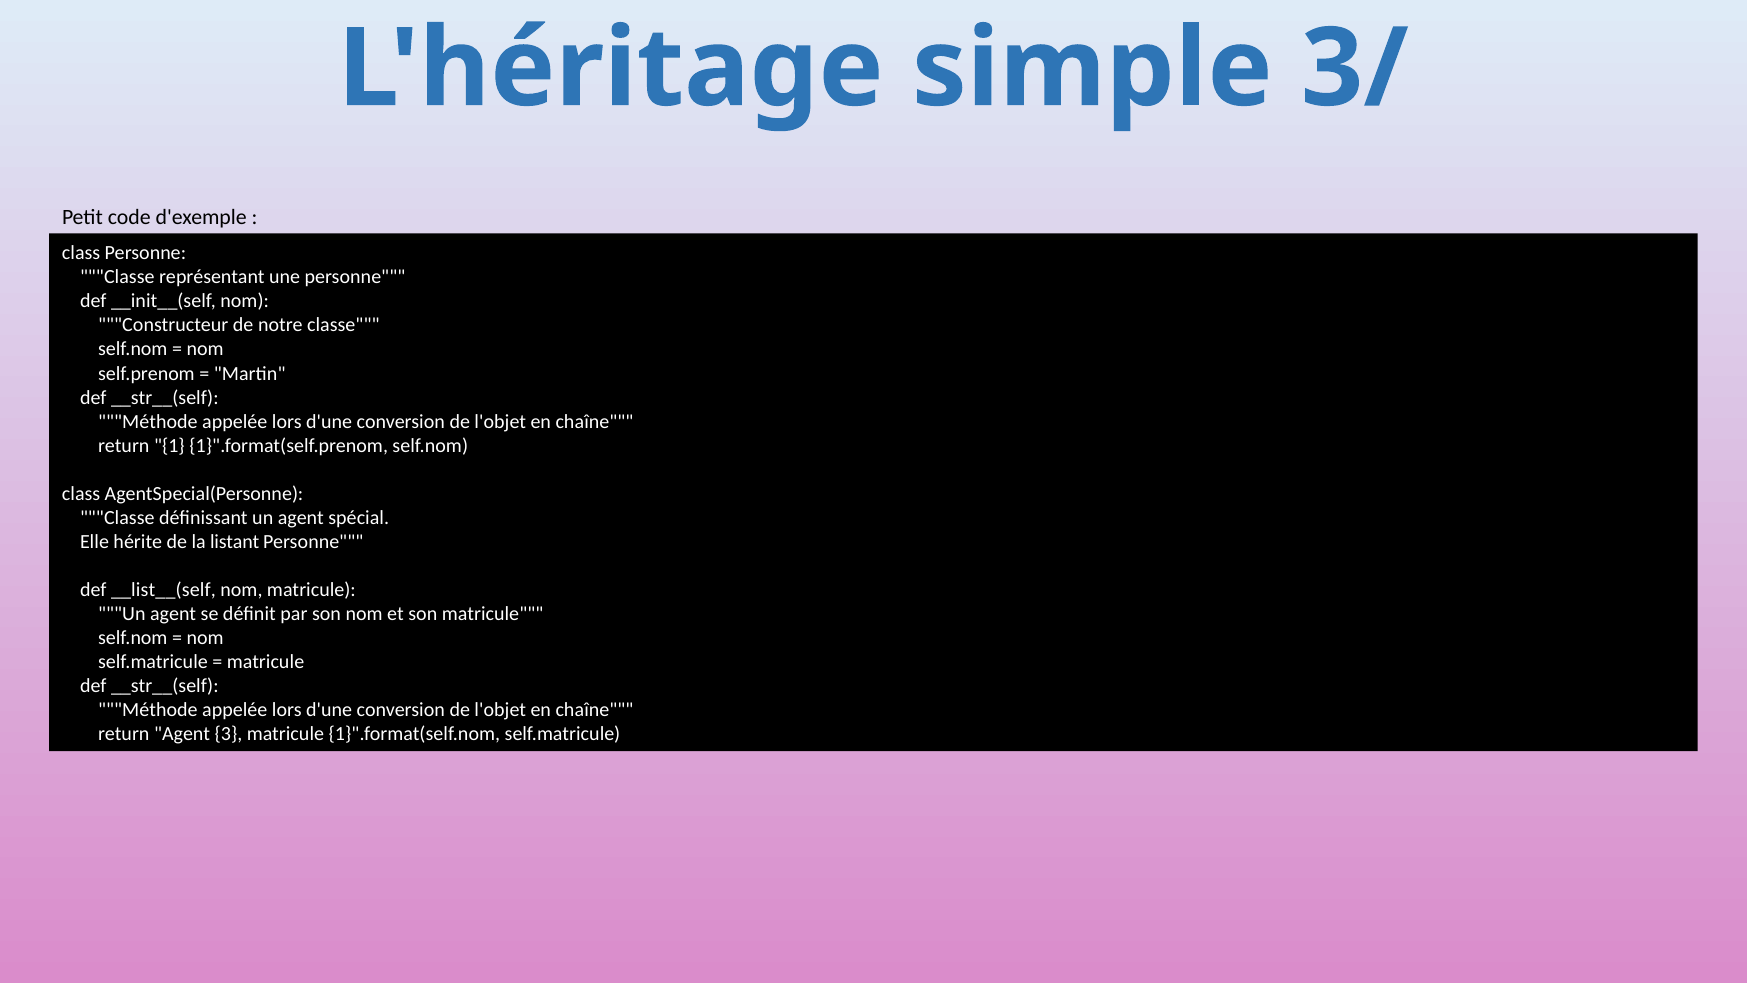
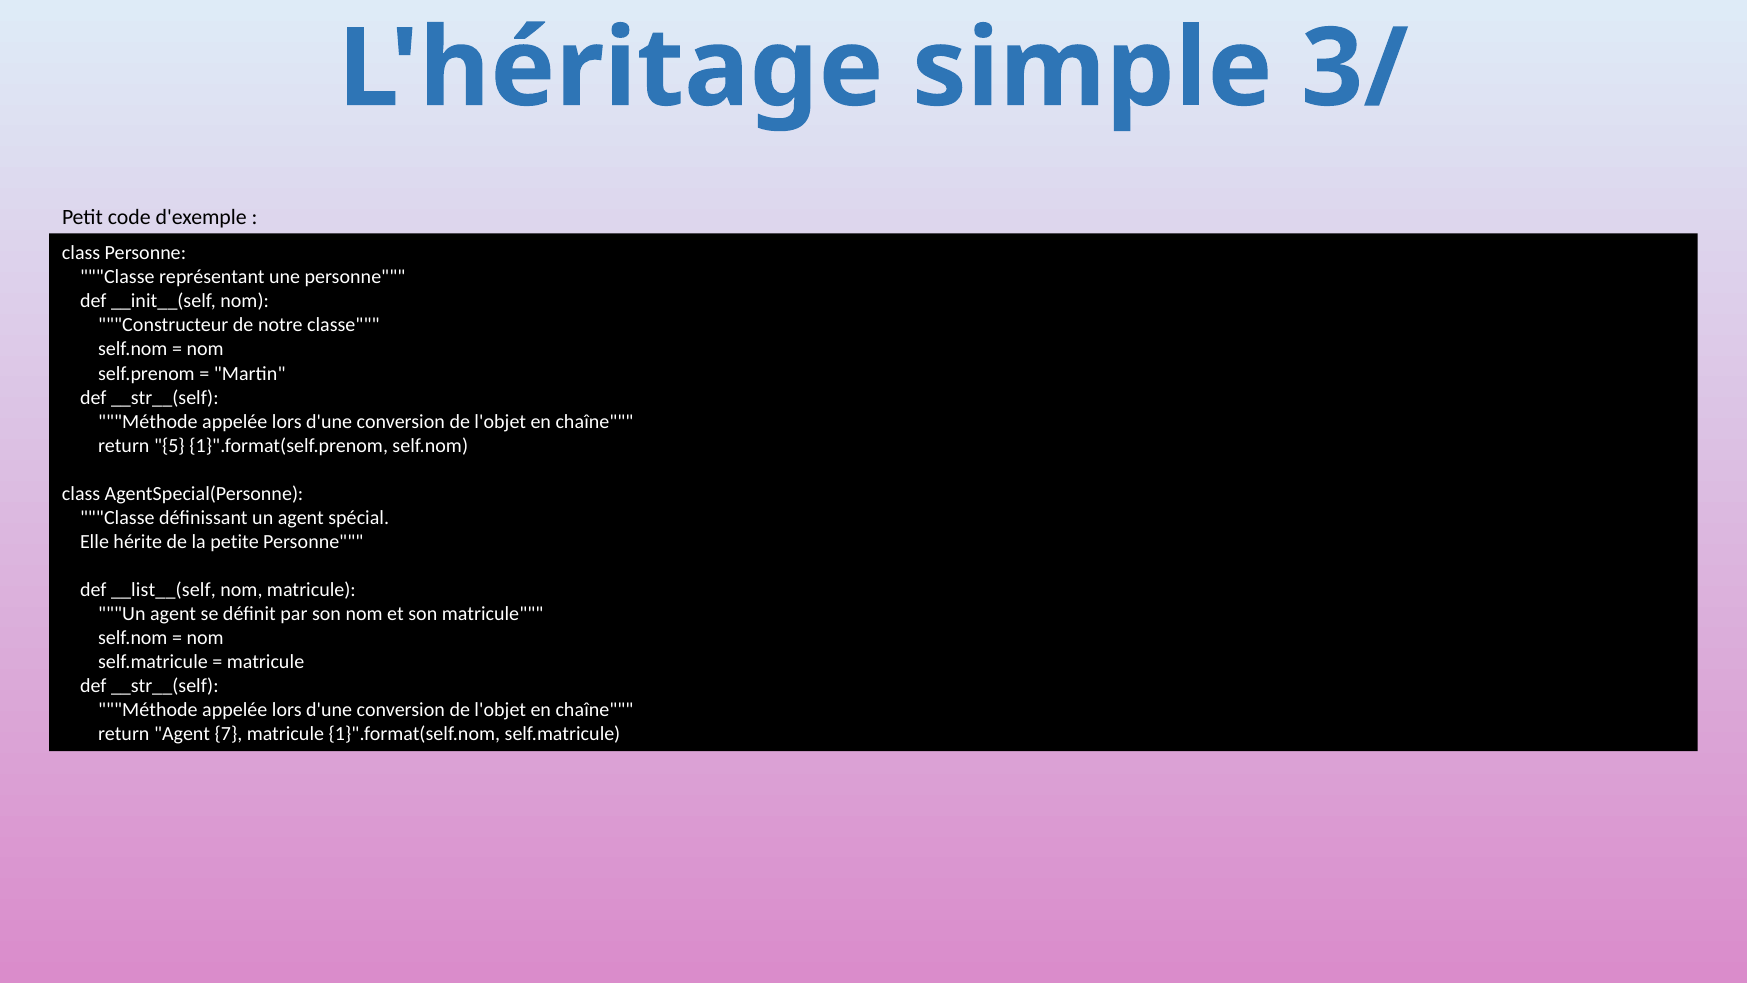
1: 1 -> 5 (169, 445)
listant: listant -> petite (235, 542)
3: 3 -> 7 (228, 734)
